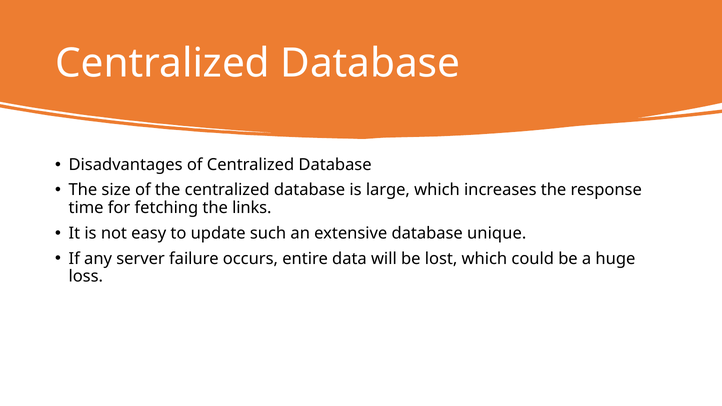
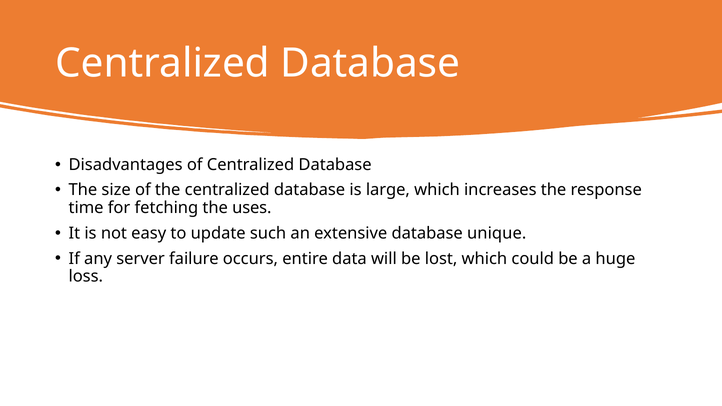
links: links -> uses (252, 208)
